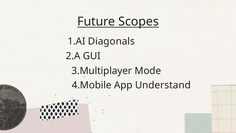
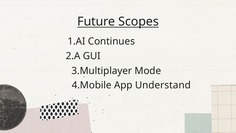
Diagonals: Diagonals -> Continues (111, 41)
